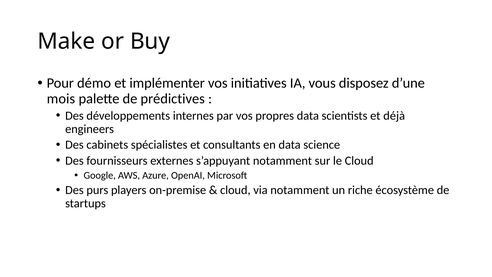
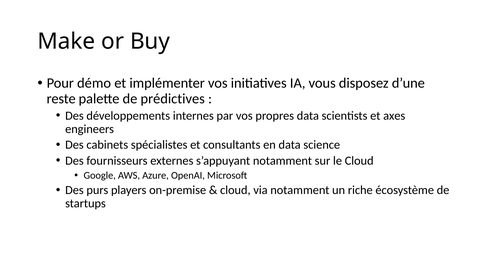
mois: mois -> reste (61, 99)
déjà: déjà -> axes (394, 116)
